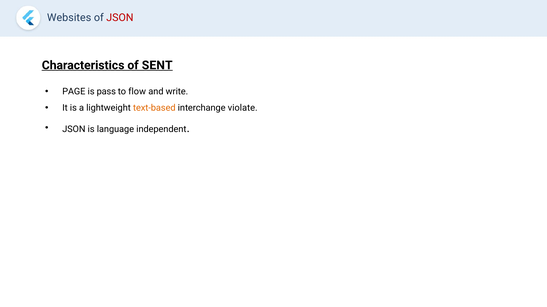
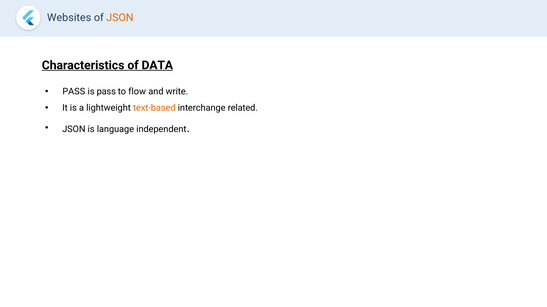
JSON colour: red -> orange (120, 18)
SENT: SENT -> DATA (157, 65)
PAGE: PAGE -> PASS (74, 92)
violate: violate -> related (243, 108)
